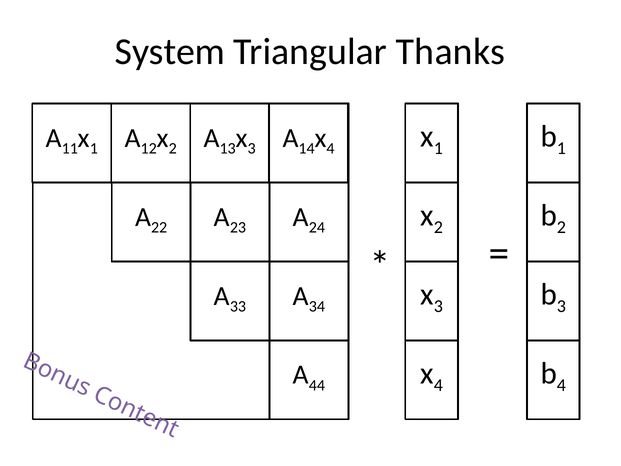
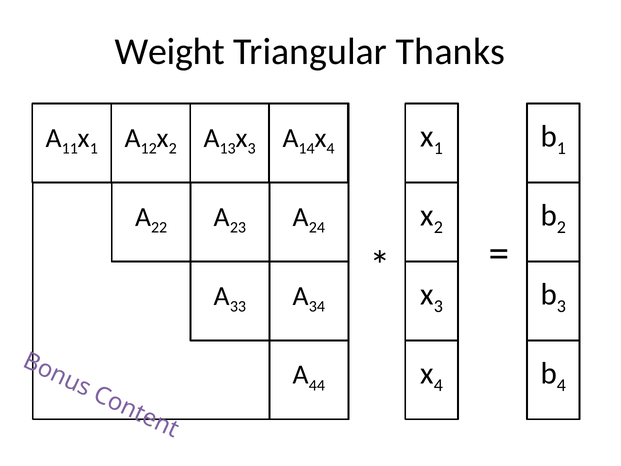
System: System -> Weight (170, 52)
